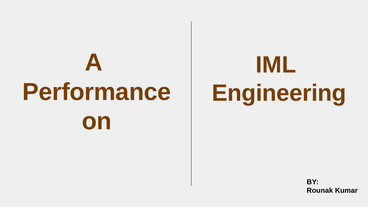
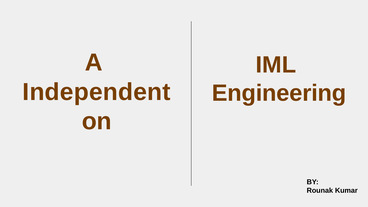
Performance: Performance -> Independent (97, 92)
